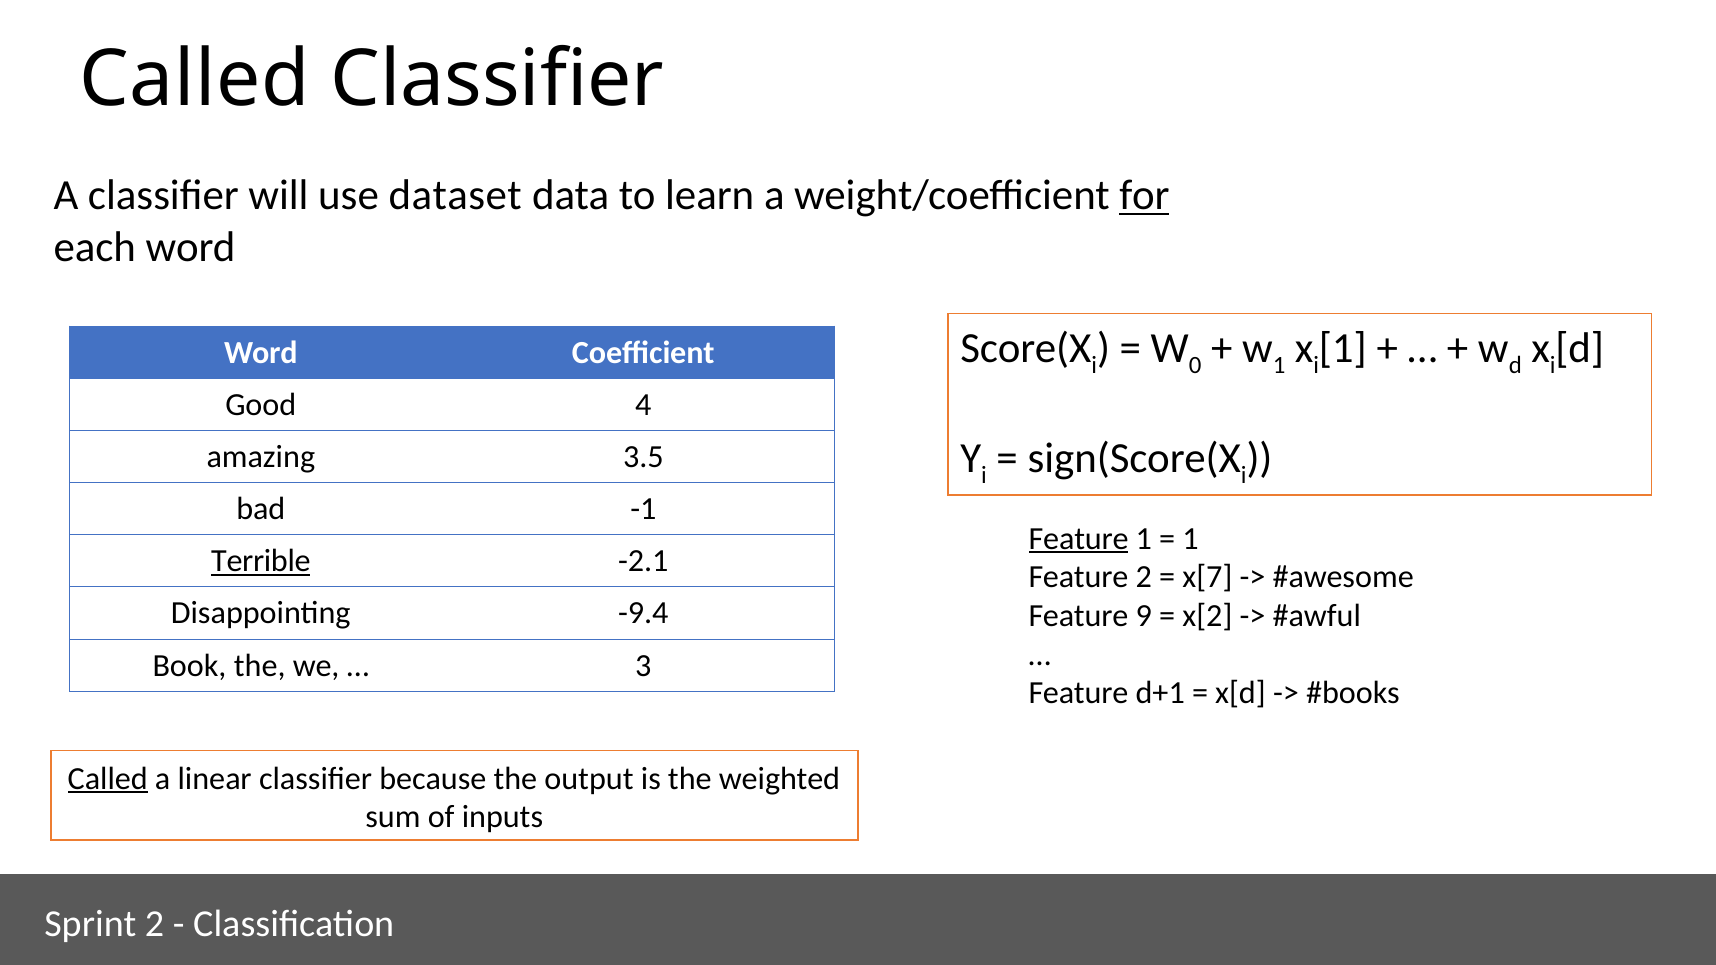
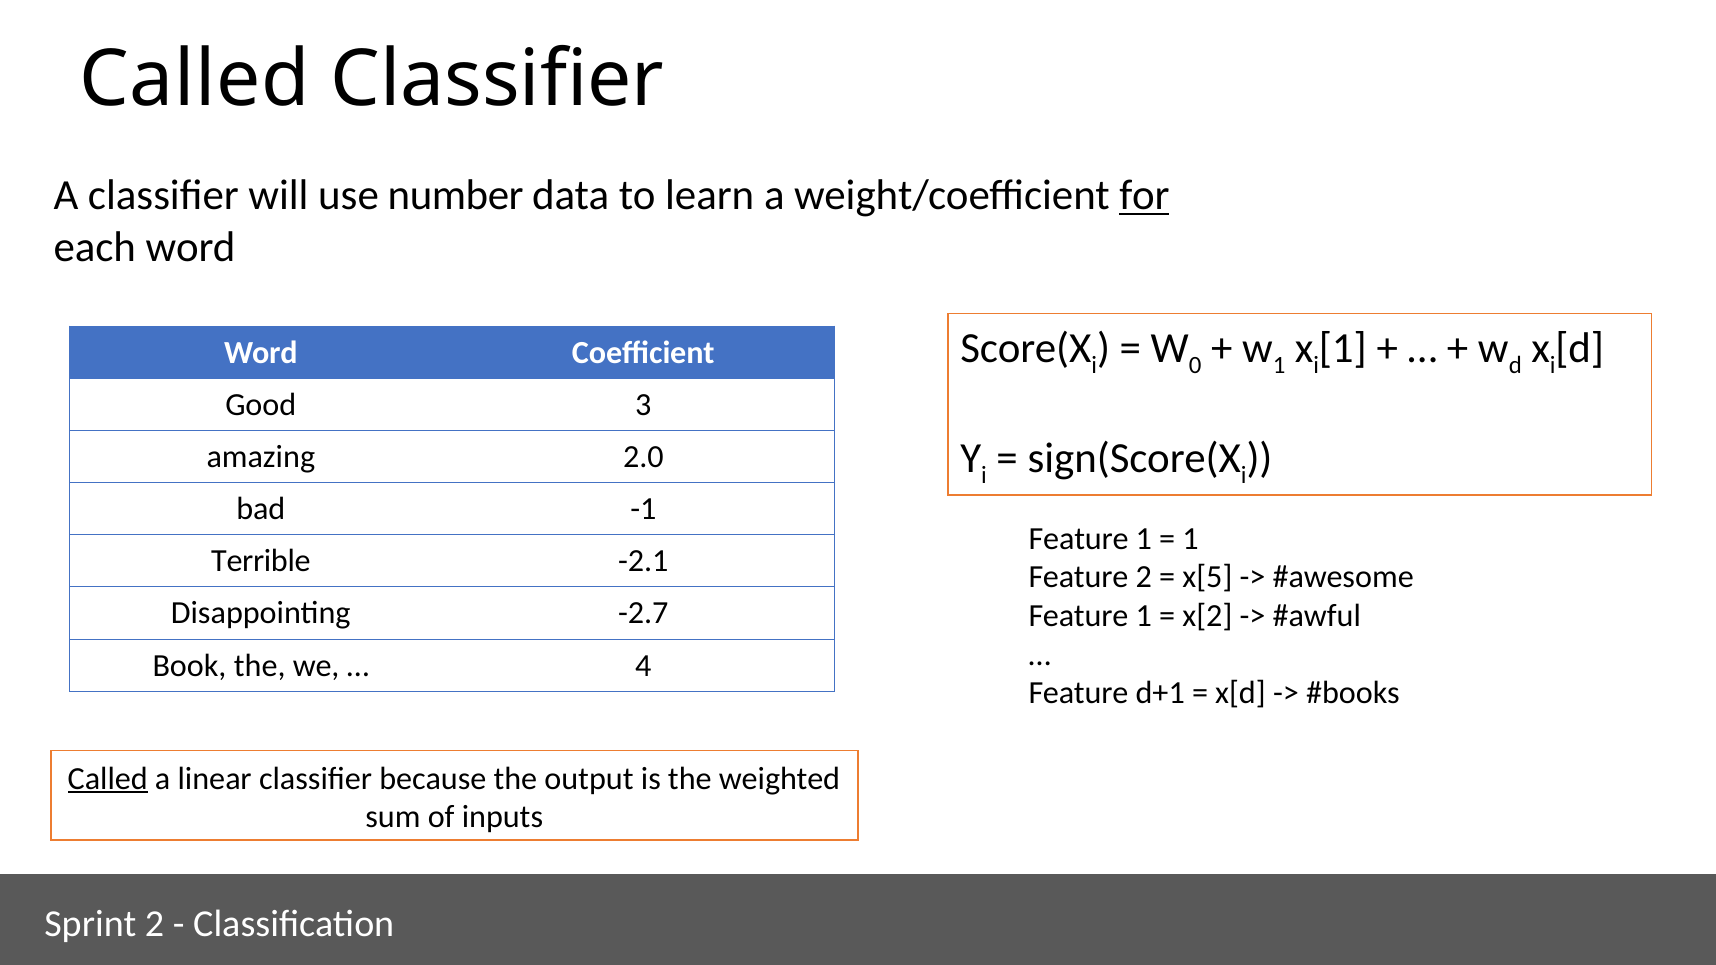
dataset: dataset -> number (456, 195)
4: 4 -> 3 (643, 405)
3.5: 3.5 -> 2.0 (643, 457)
Feature underline: present -> none (1079, 539)
Terrible underline: present -> none (261, 561)
x[7: x[7 -> x[5 (1207, 577)
-9.4: -9.4 -> -2.7 (643, 613)
9: 9 -> 1 (1144, 616)
3: 3 -> 4 (643, 666)
